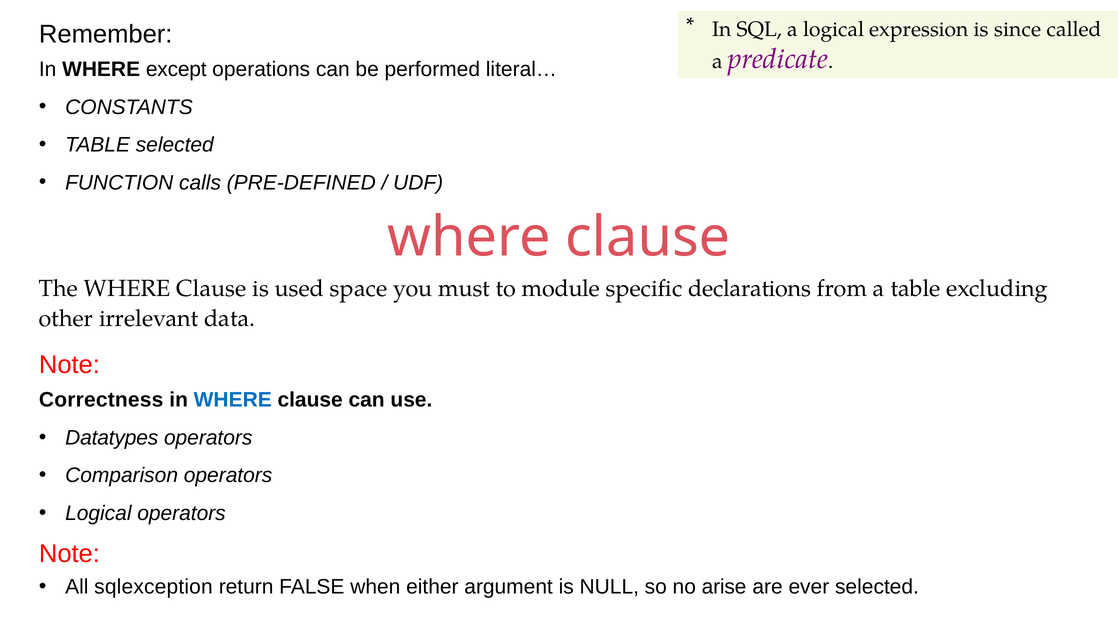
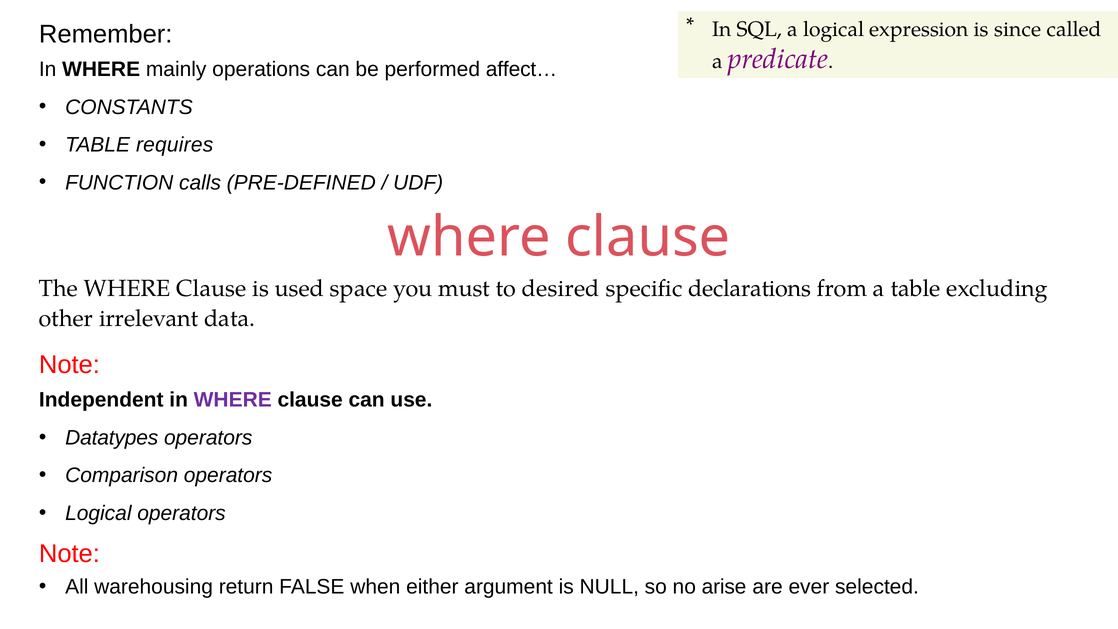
except: except -> mainly (176, 69)
literal…: literal… -> affect… (521, 69)
TABLE selected: selected -> requires (175, 145)
module: module -> desired (561, 289)
Correctness: Correctness -> Independent (101, 400)
WHERE colour: blue -> purple (233, 400)
sqlexception: sqlexception -> warehousing (154, 587)
